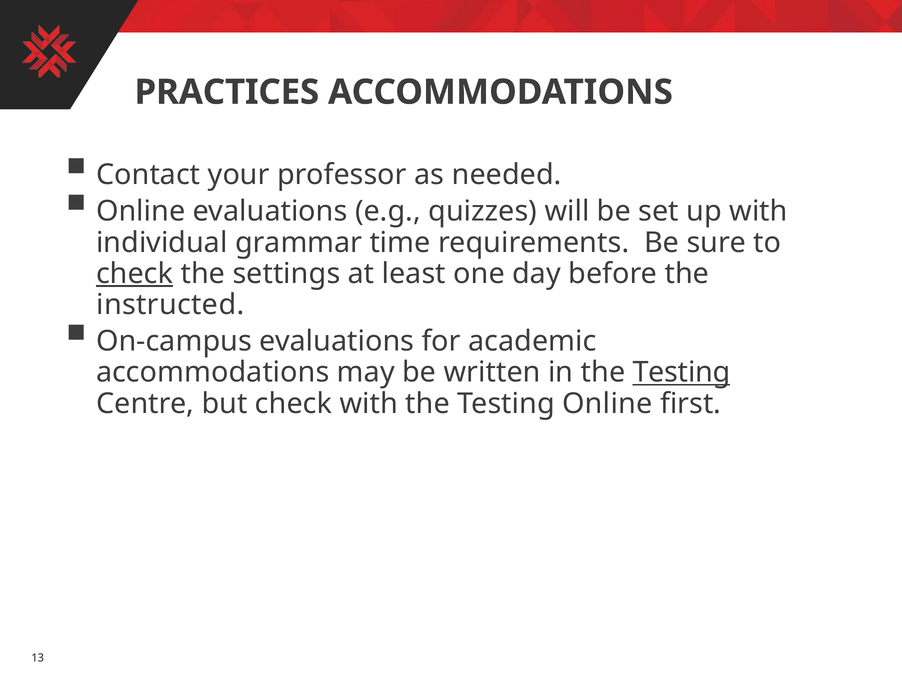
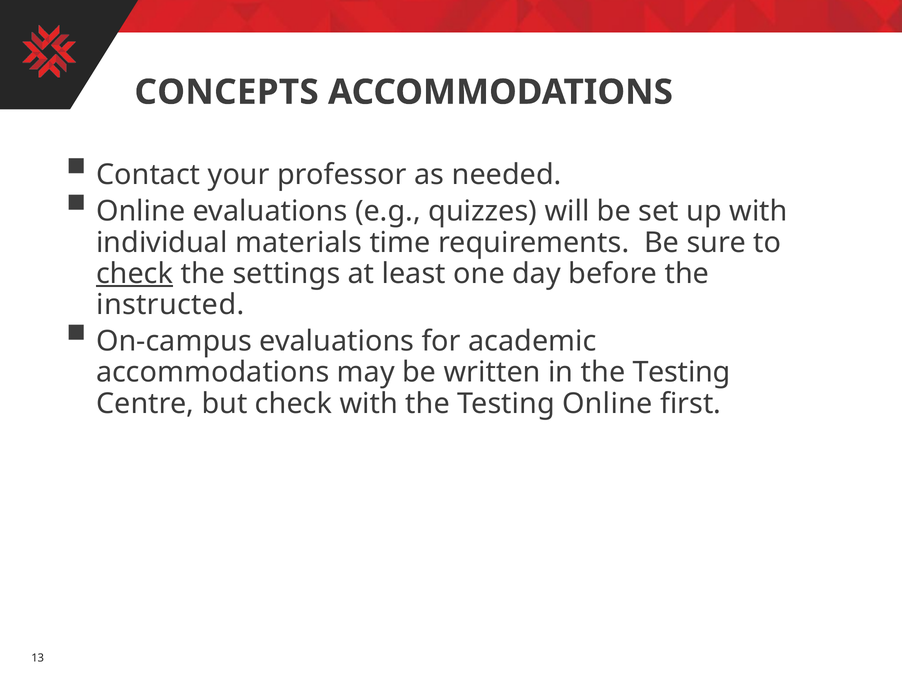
PRACTICES: PRACTICES -> CONCEPTS (227, 92)
grammar: grammar -> materials (299, 243)
Testing underline: present -> none (682, 373)
